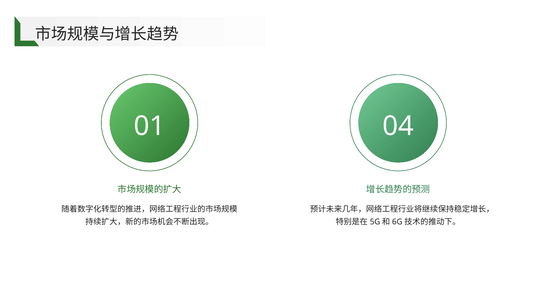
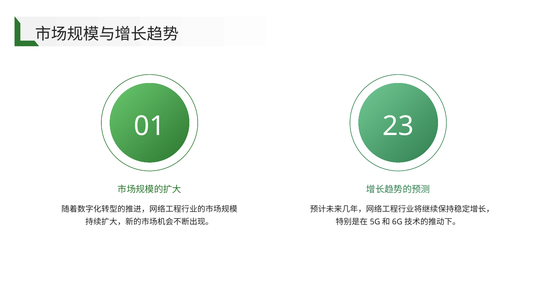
04: 04 -> 23 (398, 126)
